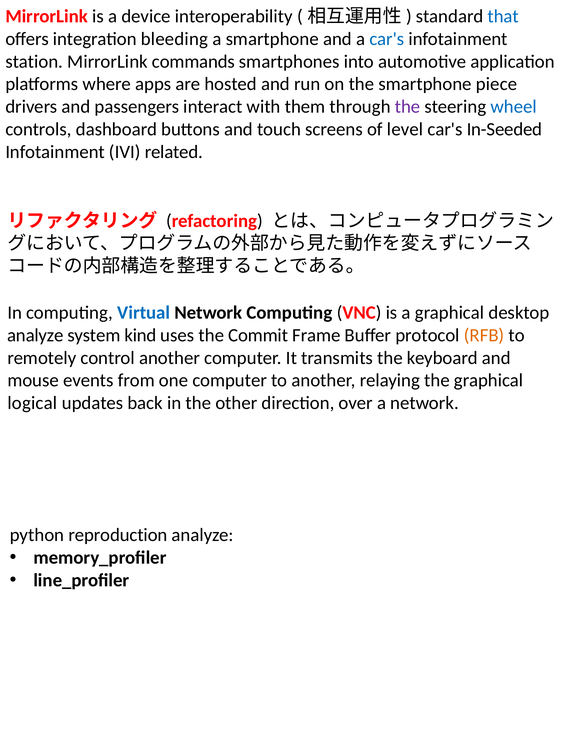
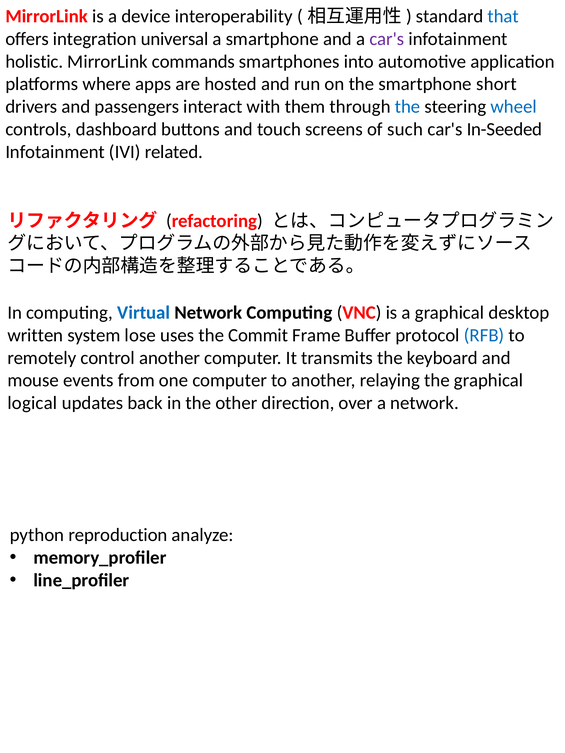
bleeding: bleeding -> universal (175, 39)
car's colour: blue -> purple (387, 39)
station: station -> holistic (34, 61)
piece: piece -> short (497, 84)
the colour: purple -> blue (408, 107)
level: level -> such (405, 129)
analyze: analyze -> written (35, 335)
kind: kind -> lose (140, 335)
RFB colour: orange -> blue (484, 335)
